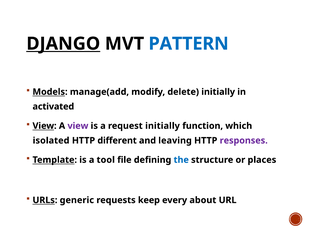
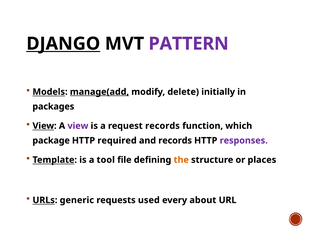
PATTERN colour: blue -> purple (189, 44)
manage(add underline: none -> present (99, 92)
activated: activated -> packages (53, 106)
request initially: initially -> records (162, 126)
isolated: isolated -> package (51, 140)
different: different -> required (117, 140)
and leaving: leaving -> records (175, 140)
the colour: blue -> orange (181, 160)
keep: keep -> used (149, 200)
